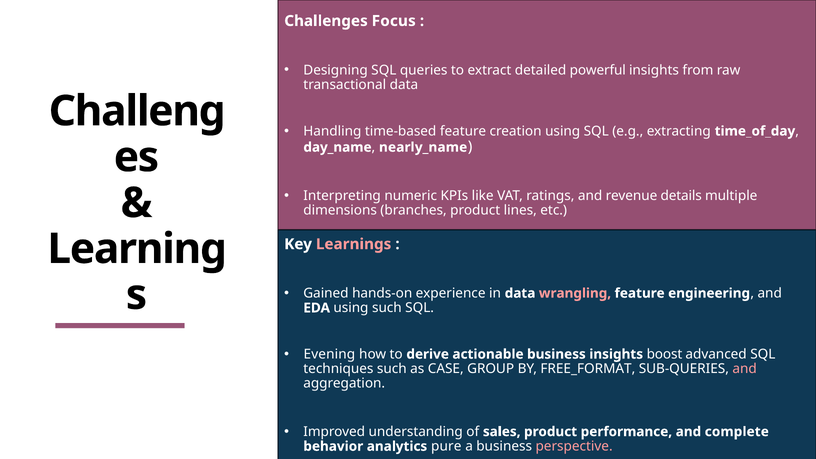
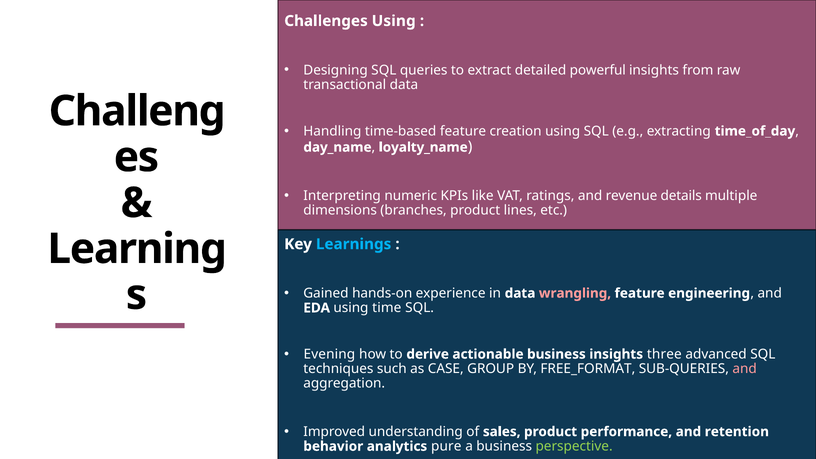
Challenges Focus: Focus -> Using (394, 21)
nearly_name: nearly_name -> loyalty_name (423, 147)
Learnings colour: pink -> light blue (354, 244)
using such: such -> time (387, 308)
boost: boost -> three (664, 354)
complete: complete -> retention (737, 432)
perspective colour: pink -> light green (574, 446)
